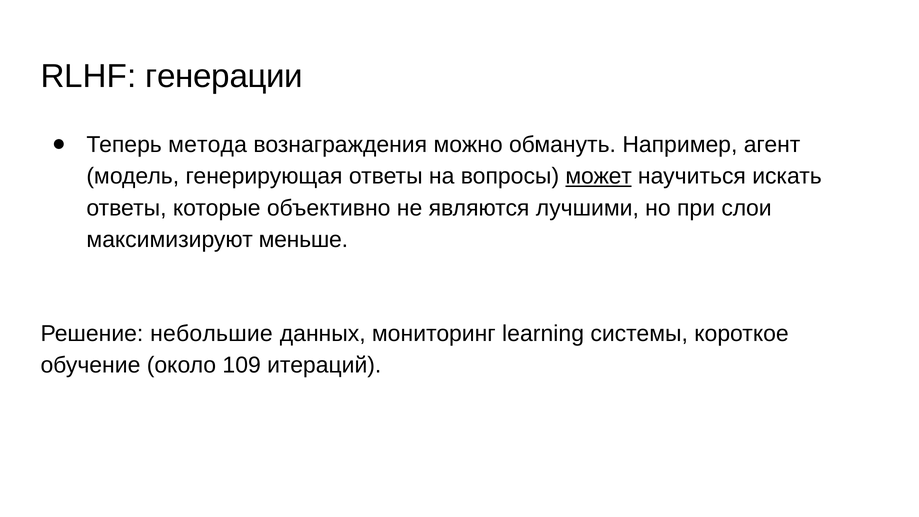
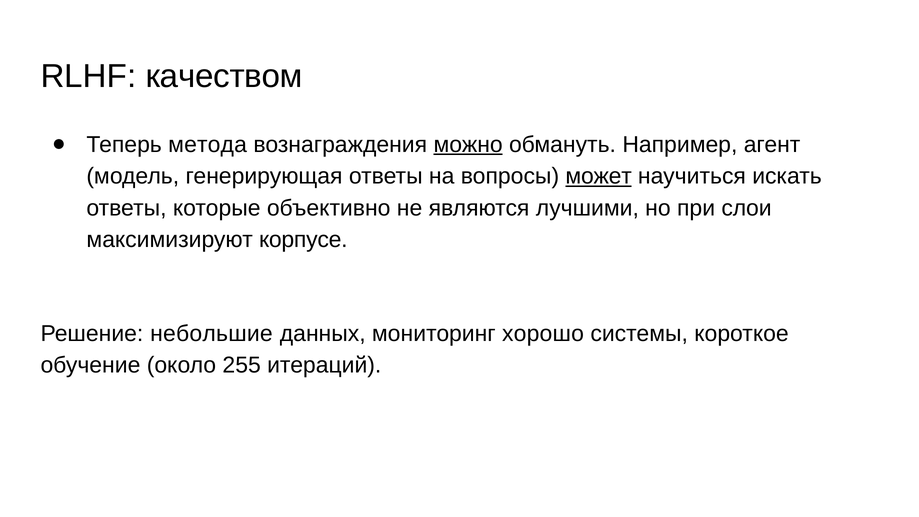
генерации: генерации -> качеством (224, 76)
можно underline: none -> present (468, 145)
меньше: меньше -> корпусе (303, 240)
learning: learning -> хорошо (543, 334)
109: 109 -> 255 (242, 365)
